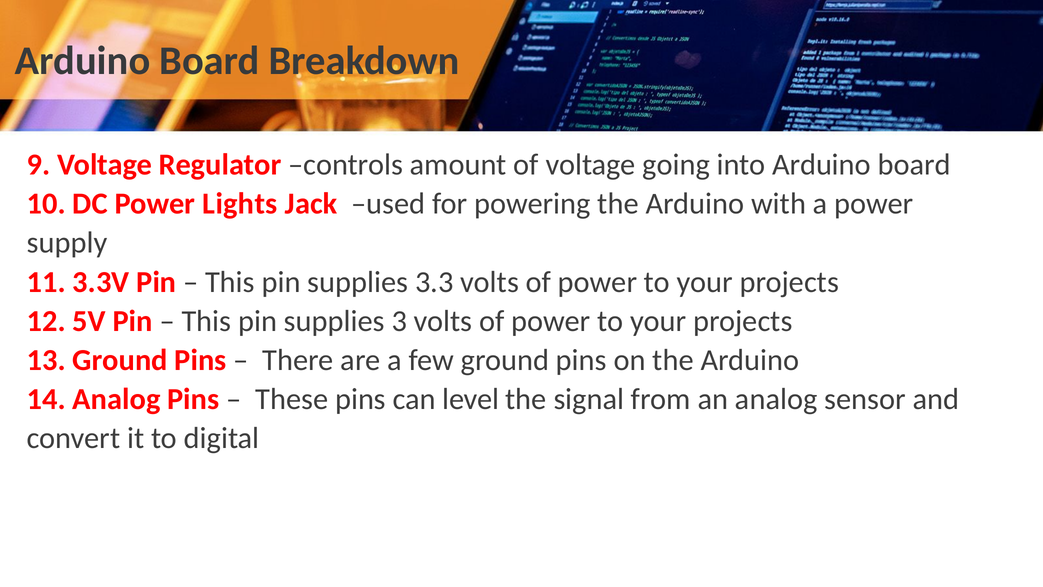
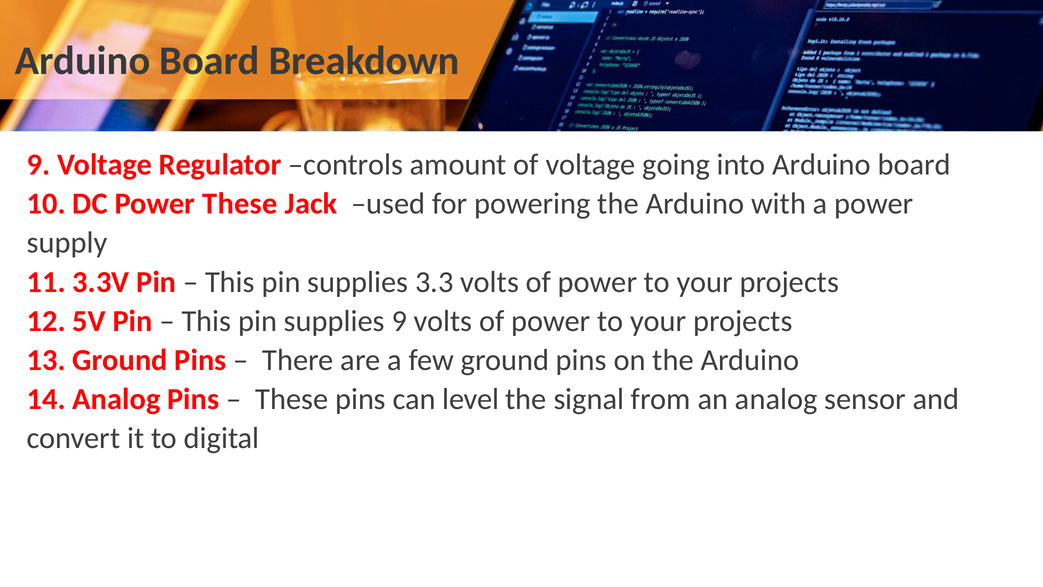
Power Lights: Lights -> These (240, 204)
supplies 3: 3 -> 9 (399, 321)
